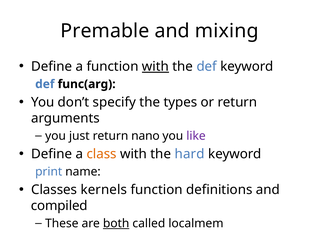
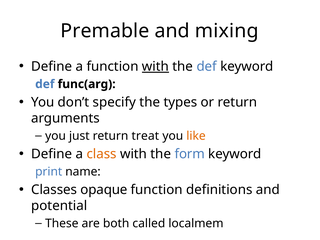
nano: nano -> treat (145, 136)
like colour: purple -> orange (196, 136)
hard: hard -> form (190, 154)
kernels: kernels -> opaque (104, 190)
compiled: compiled -> potential (59, 206)
both underline: present -> none (116, 223)
